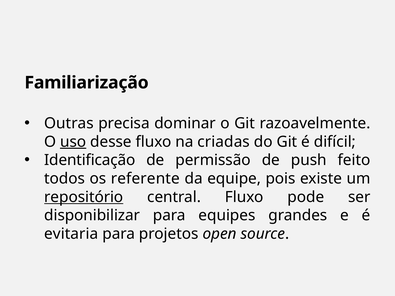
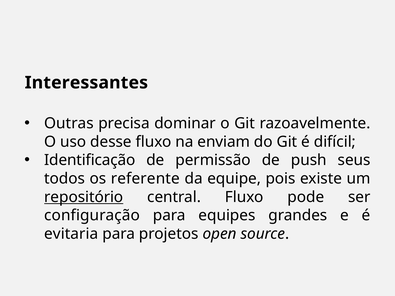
Familiarização: Familiarização -> Interessantes (86, 83)
uso underline: present -> none (73, 142)
criadas: criadas -> enviam (224, 142)
feito: feito -> seus (354, 160)
disponibilizar: disponibilizar -> configuração (92, 216)
